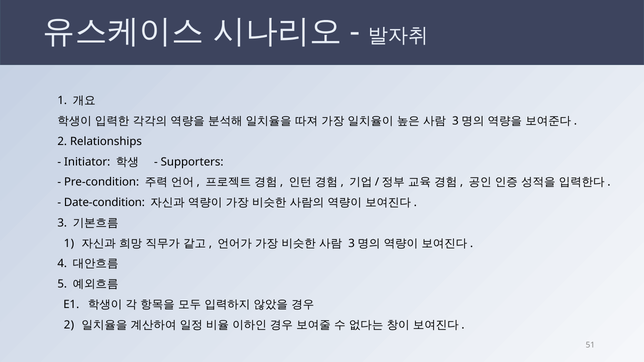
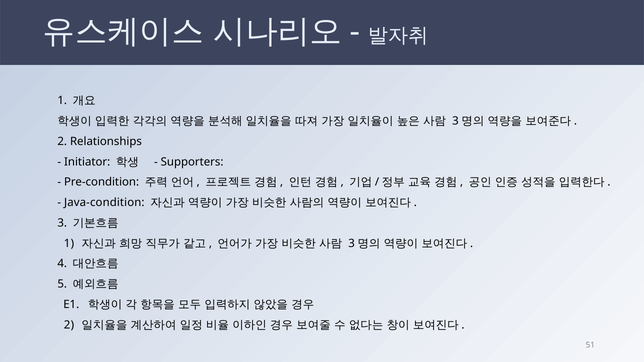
Date-condition: Date-condition -> Java-condition (104, 203)
